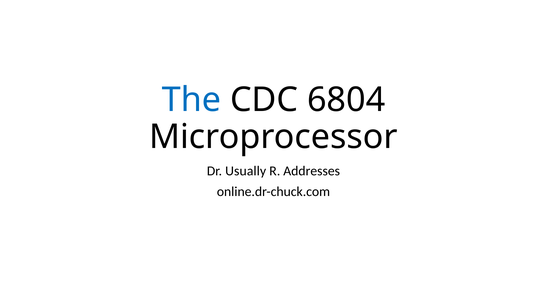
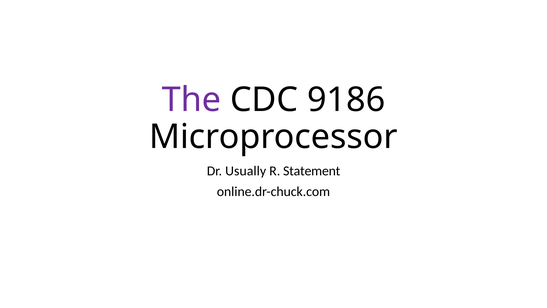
The colour: blue -> purple (191, 100)
6804: 6804 -> 9186 (346, 100)
Addresses: Addresses -> Statement (312, 171)
